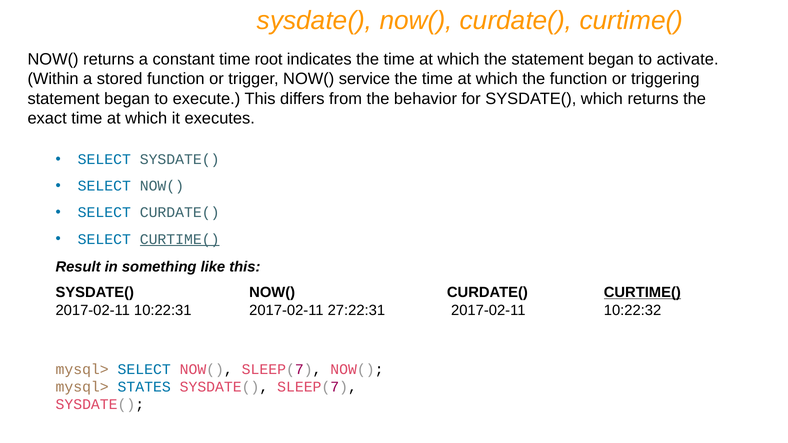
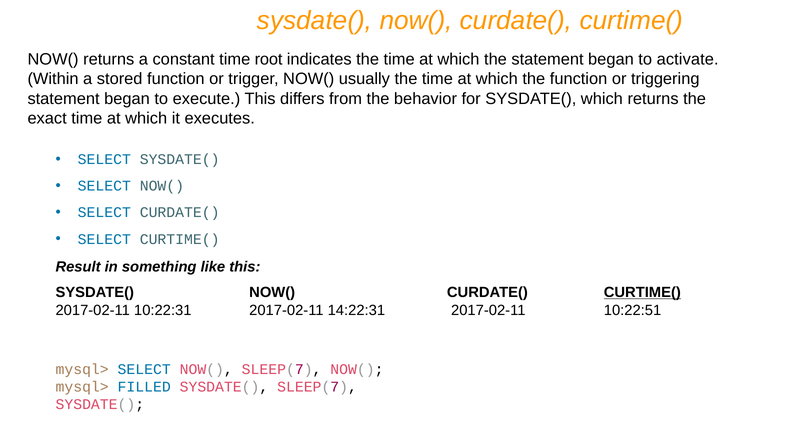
service: service -> usually (364, 79)
CURTIME( underline: present -> none (180, 239)
27:22:31: 27:22:31 -> 14:22:31 (356, 310)
10:22:32: 10:22:32 -> 10:22:51 (633, 310)
STATES: STATES -> FILLED (144, 387)
